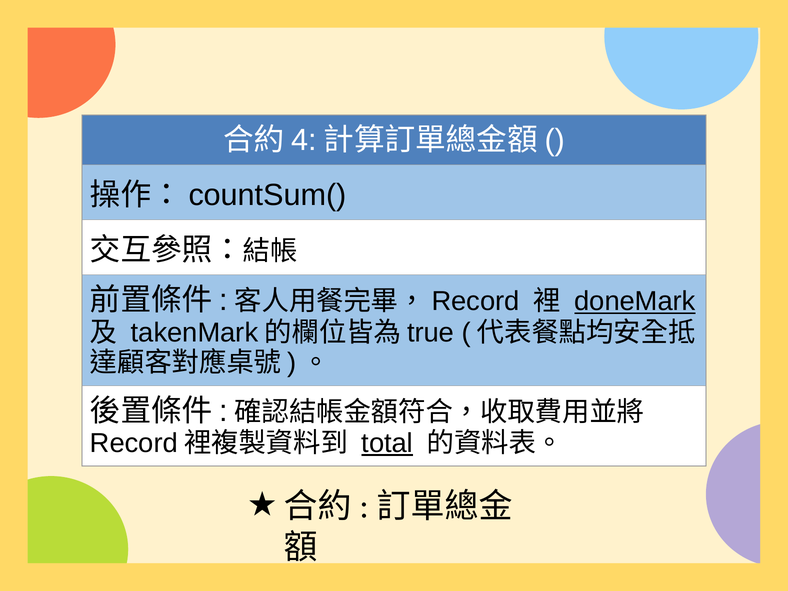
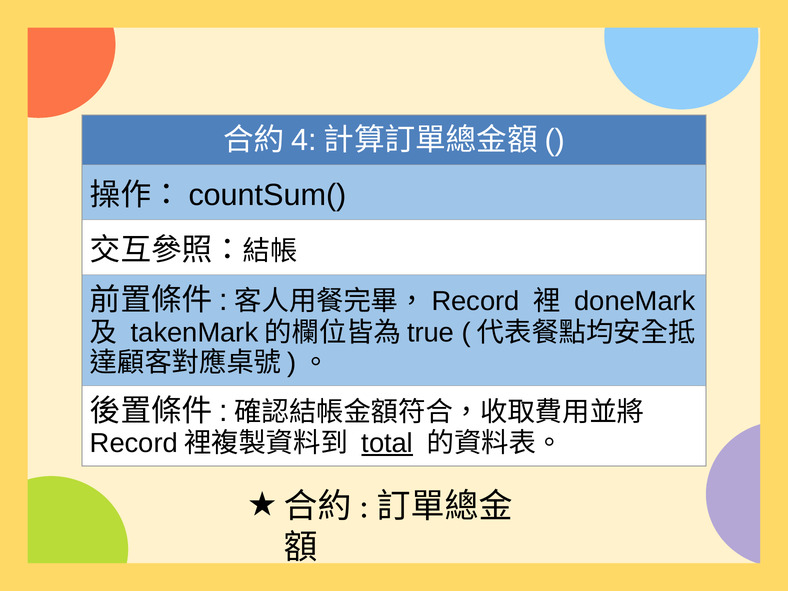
doneMark underline: present -> none (635, 301)
